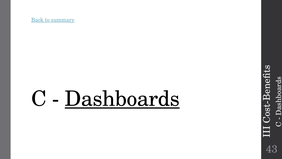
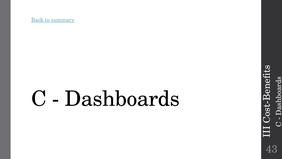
Dashboards underline: present -> none (122, 99)
